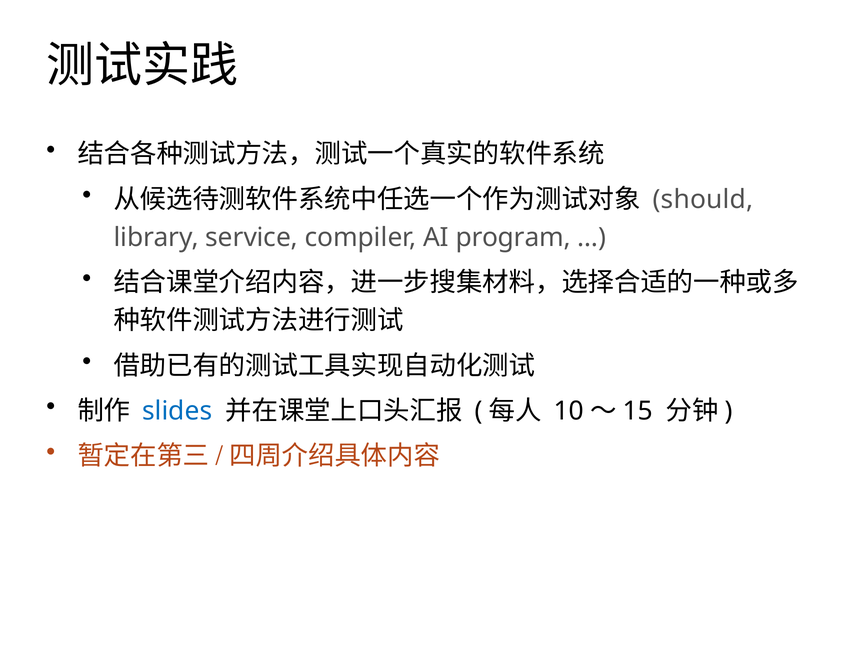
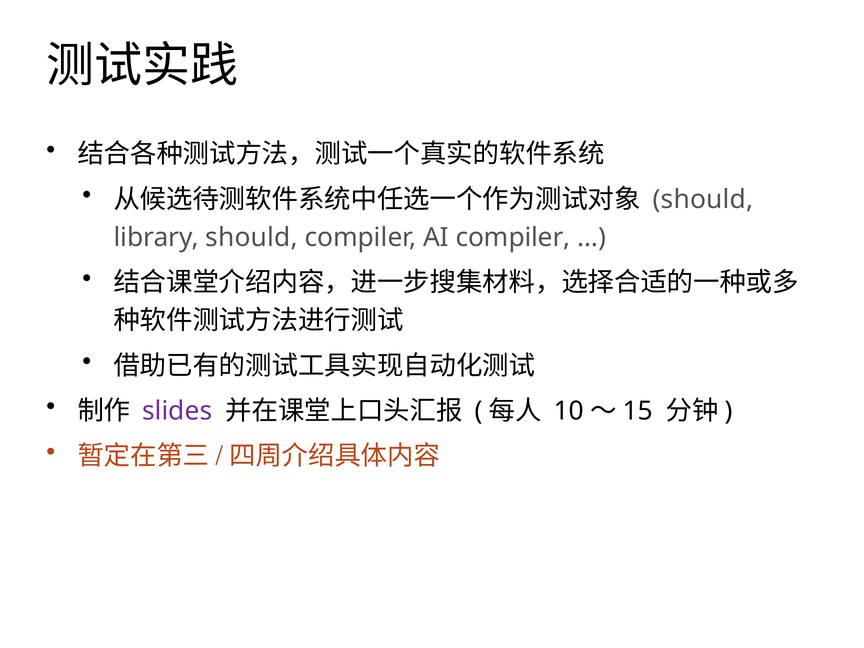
library service: service -> should (252, 237)
AI program: program -> compiler (513, 237)
slides colour: blue -> purple (177, 411)
